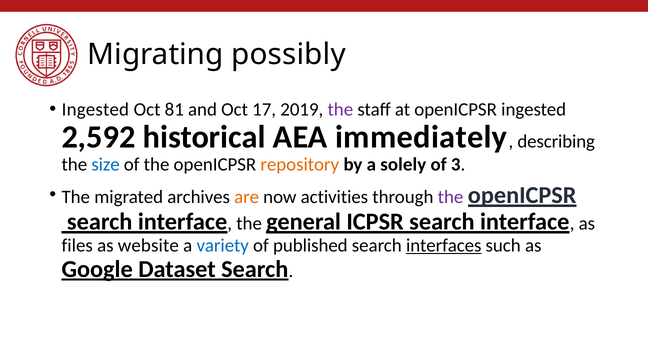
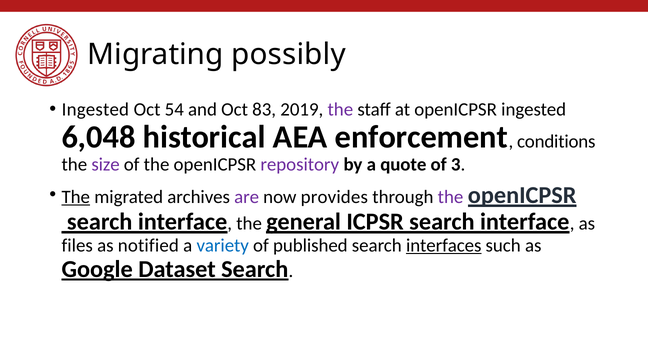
81: 81 -> 54 (174, 110)
17: 17 -> 83 (264, 110)
2,592: 2,592 -> 6,048 (98, 137)
immediately: immediately -> enforcement (421, 137)
describing: describing -> conditions (556, 142)
size colour: blue -> purple (106, 165)
repository colour: orange -> purple (300, 165)
solely: solely -> quote (403, 165)
The underline: none -> present (76, 197)
are colour: orange -> purple (247, 197)
activities: activities -> provides (334, 197)
website: website -> notified (148, 246)
